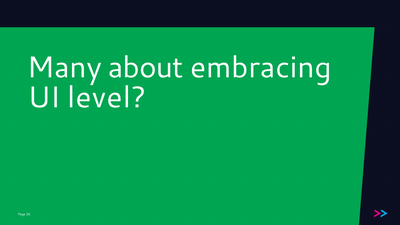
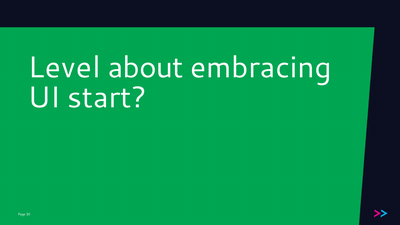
Many: Many -> Level (64, 68)
level: level -> start (107, 98)
